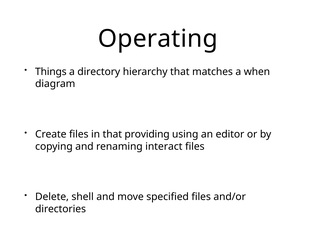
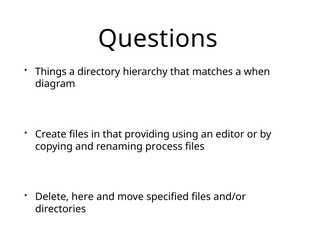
Operating: Operating -> Questions (158, 39)
interact: interact -> process (164, 146)
shell: shell -> here (83, 197)
